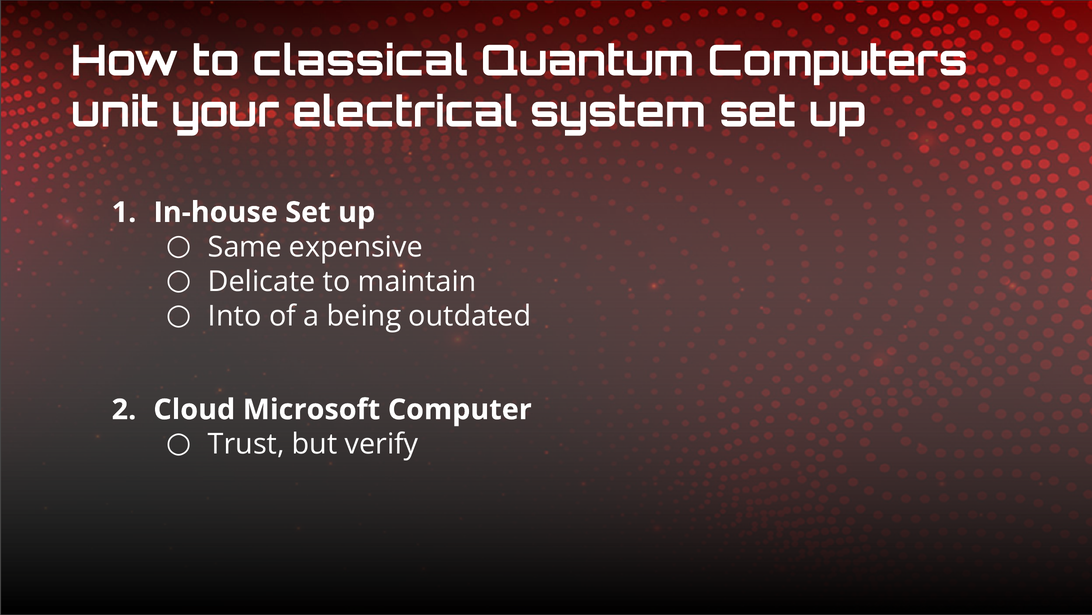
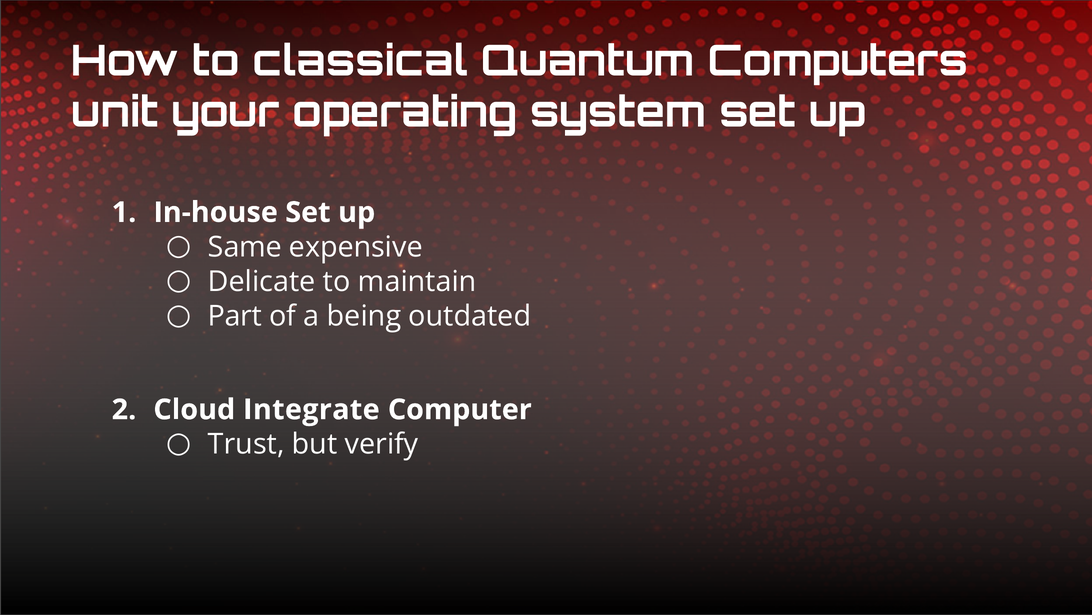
electrical: electrical -> operating (405, 112)
Into: Into -> Part (235, 316)
Microsoft: Microsoft -> Integrate (311, 409)
